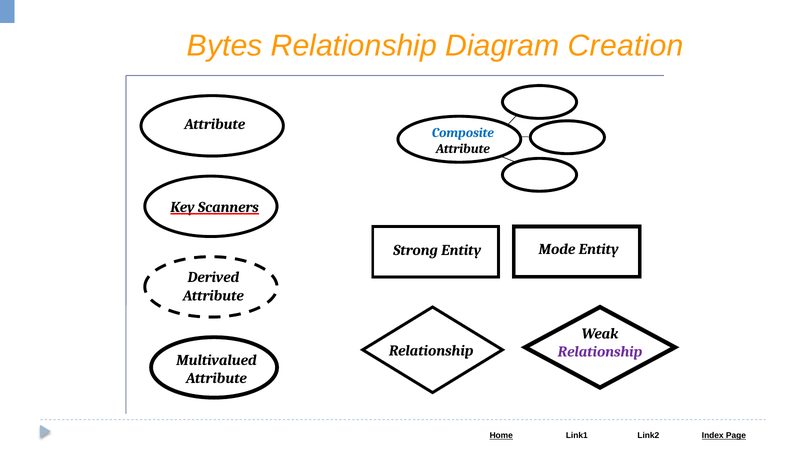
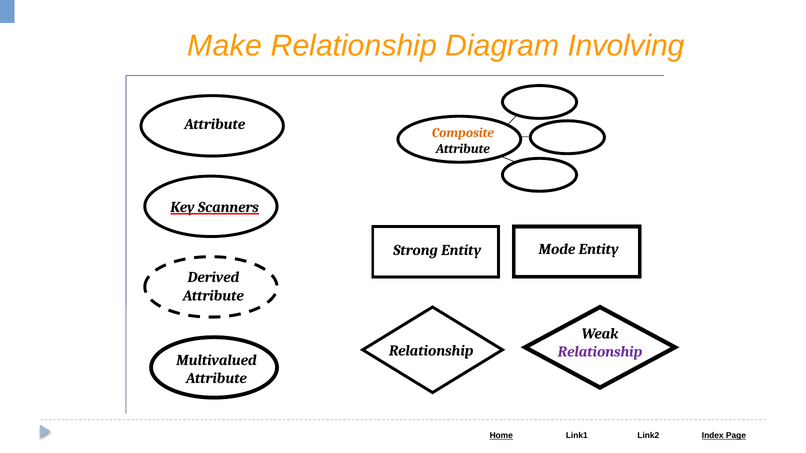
Bytes: Bytes -> Make (225, 46)
Creation: Creation -> Involving (626, 46)
Composite colour: blue -> orange (463, 133)
